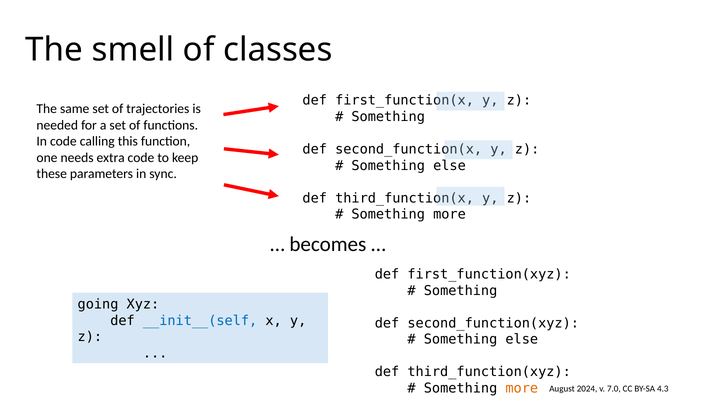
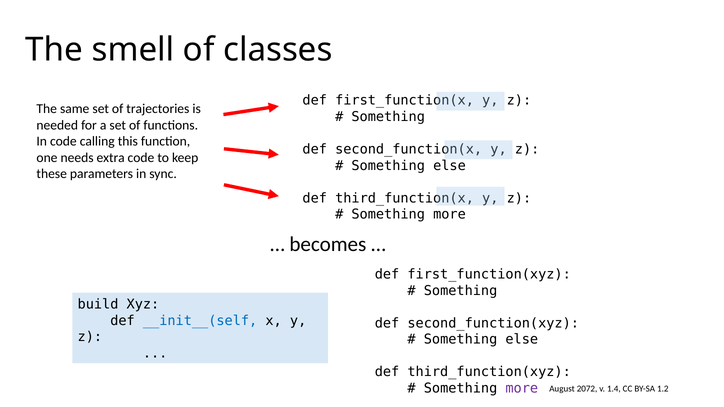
going: going -> build (98, 305)
more colour: orange -> purple (522, 388)
2024: 2024 -> 2072 (587, 389)
7.0: 7.0 -> 1.4 (614, 389)
4.3: 4.3 -> 1.2 (663, 389)
